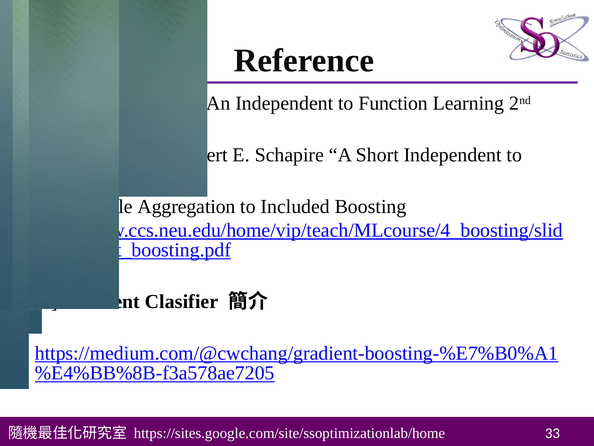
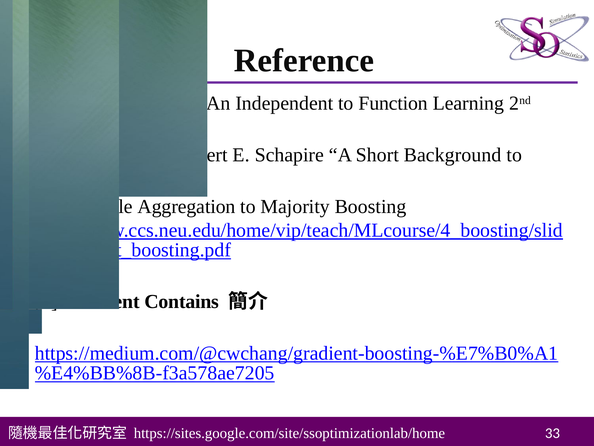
Short Independent: Independent -> Background (453, 155)
Included: Included -> Majority (295, 206)
Clasifier: Clasifier -> Contains (182, 301)
